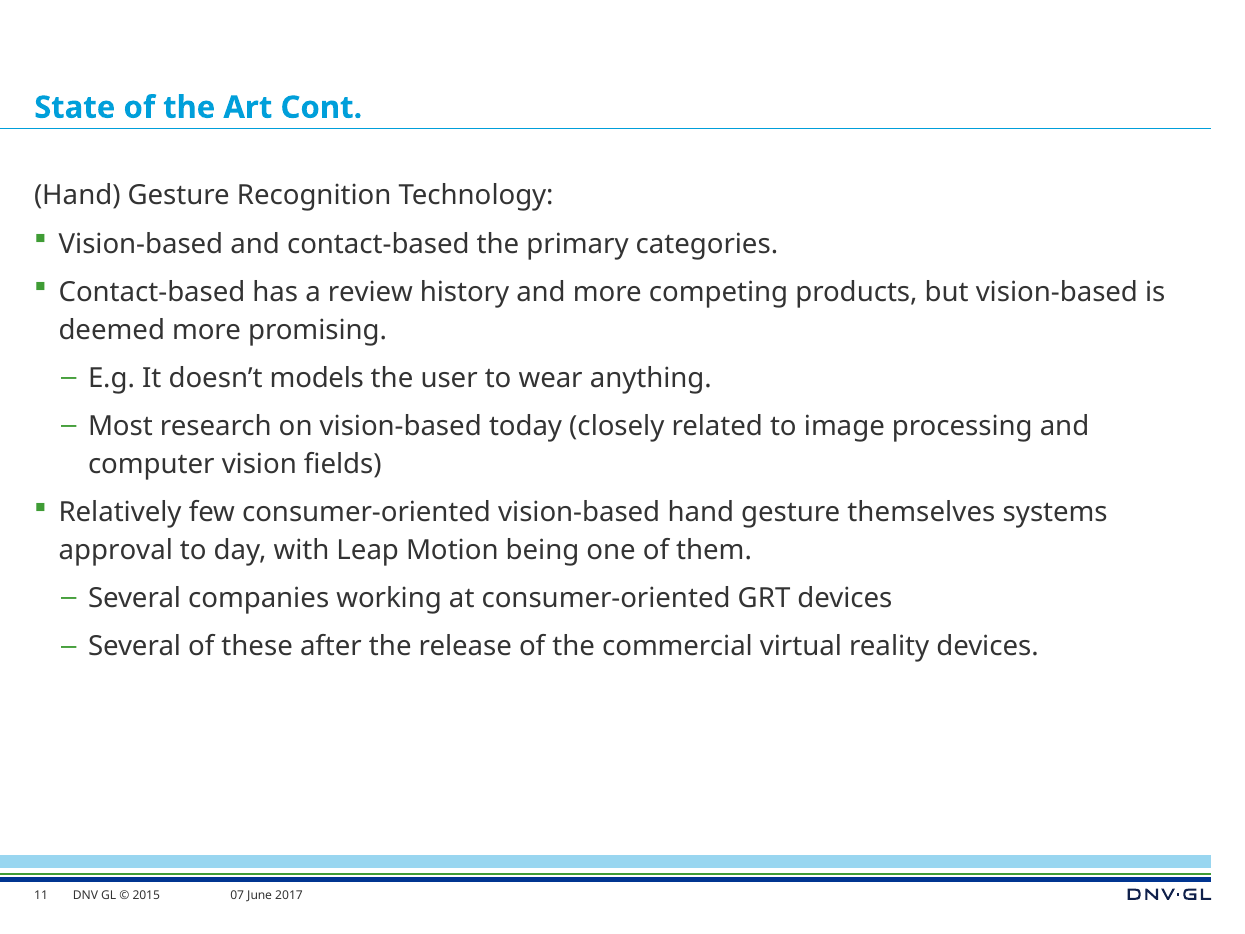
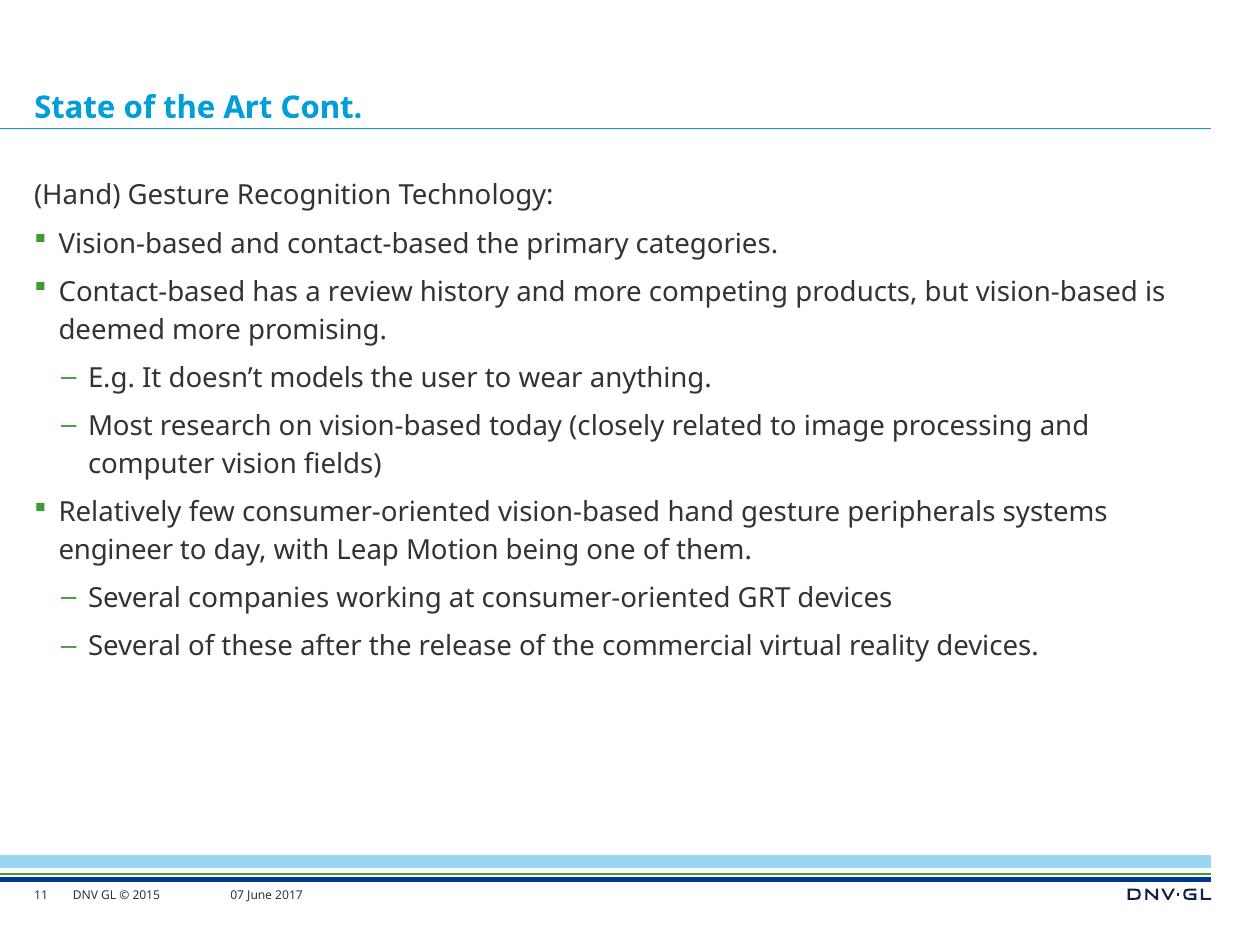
themselves: themselves -> peripherals (921, 512)
approval: approval -> engineer (116, 550)
